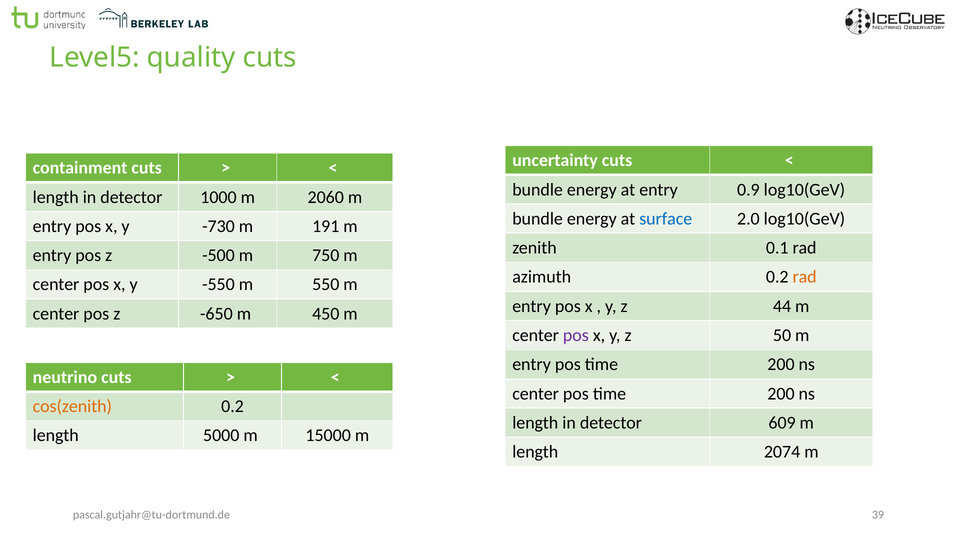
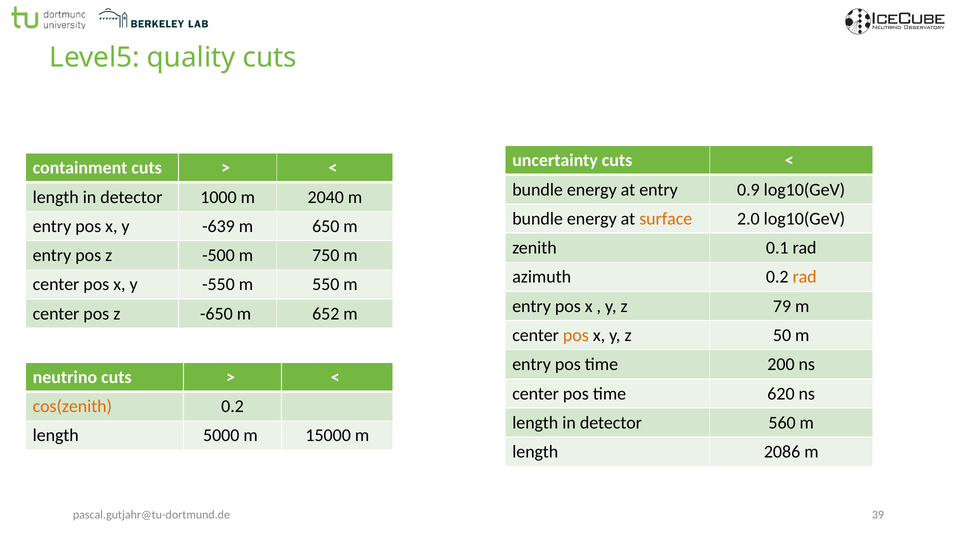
2060: 2060 -> 2040 (326, 197)
surface colour: blue -> orange (666, 219)
-730: -730 -> -639 (218, 226)
191: 191 -> 650 (326, 226)
44: 44 -> 79 (782, 306)
450: 450 -> 652 (326, 313)
pos colour: purple -> orange (576, 335)
center pos time 200: 200 -> 620 (781, 393)
609: 609 -> 560 (782, 422)
2074: 2074 -> 2086 (782, 451)
